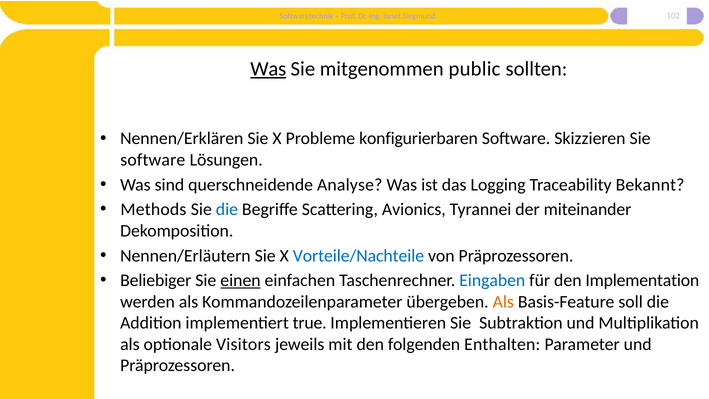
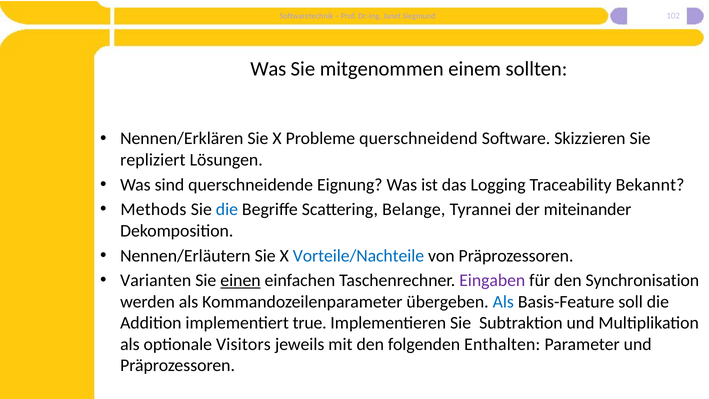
Was underline: present -> none (268, 69)
public: public -> einem (475, 69)
konfigurierbaren: konfigurierbaren -> querschneidend (418, 139)
software: software -> repliziert (153, 160)
Analyse: Analyse -> Eignung (350, 185)
Avionics: Avionics -> Belange (414, 209)
Beliebiger: Beliebiger -> Varianten (156, 280)
Eingaben colour: blue -> purple (492, 280)
Implementation: Implementation -> Synchronisation (642, 280)
Als colour: orange -> blue (503, 302)
